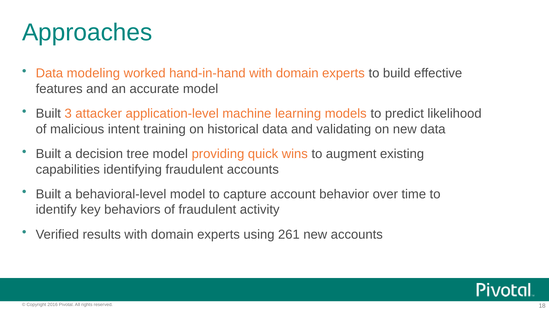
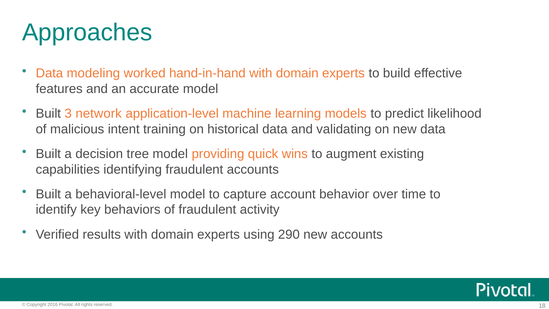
attacker: attacker -> network (99, 113)
261: 261 -> 290 (289, 234)
